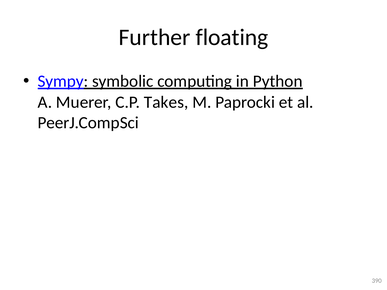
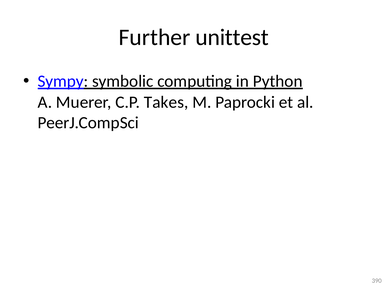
floating: floating -> unittest (232, 37)
